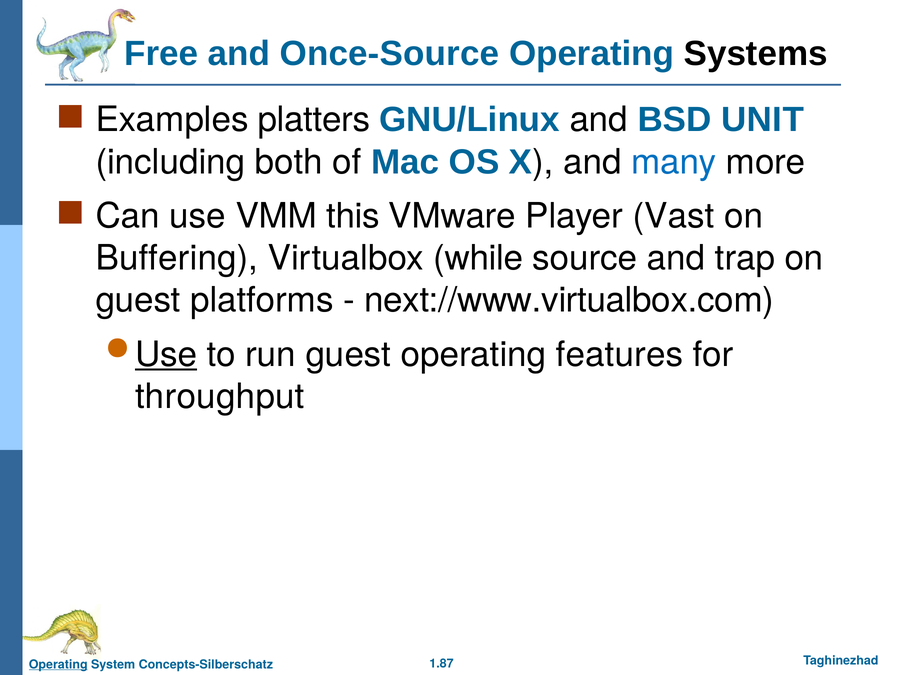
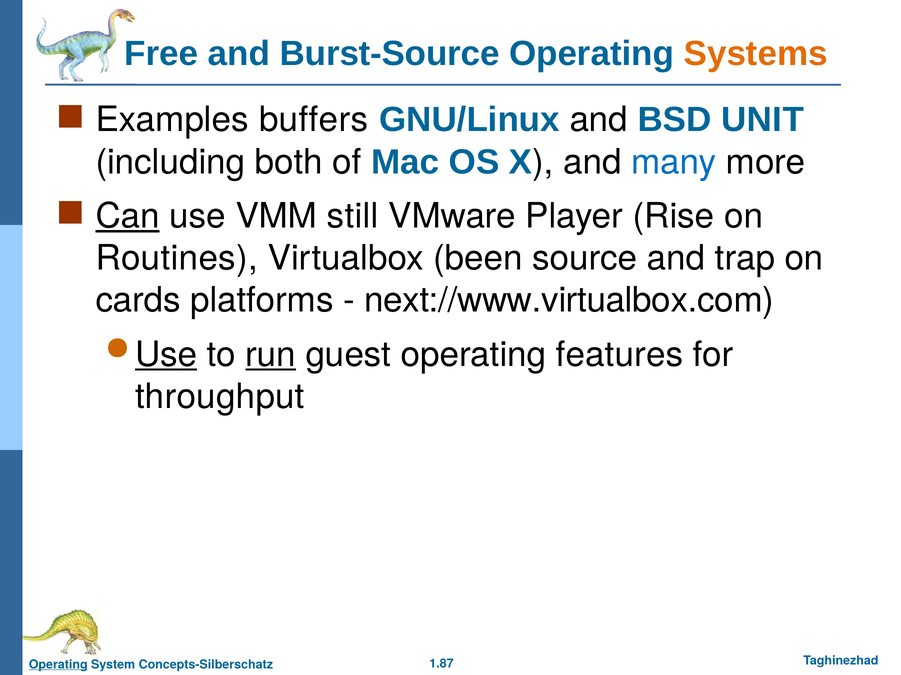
Once-Source: Once-Source -> Burst-Source (390, 54)
Systems colour: black -> orange (756, 54)
platters: platters -> buffers (314, 120)
Can underline: none -> present (128, 216)
this: this -> still (353, 216)
Vast: Vast -> Rise (673, 216)
Buffering: Buffering -> Routines (177, 259)
while: while -> been (478, 259)
guest: guest -> cards (138, 301)
run underline: none -> present (271, 355)
